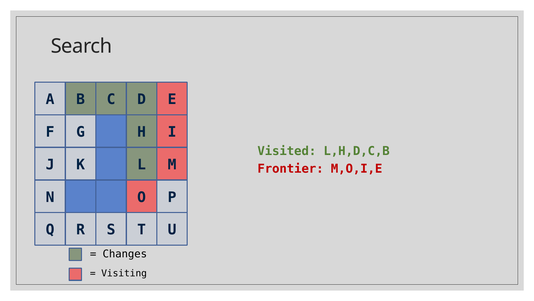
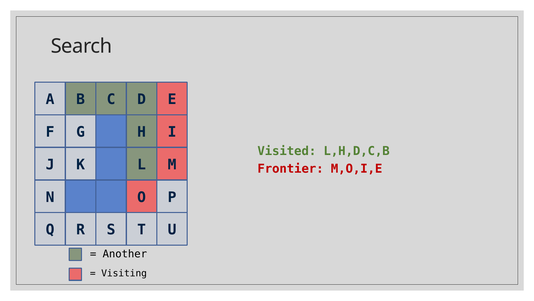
Changes: Changes -> Another (125, 253)
